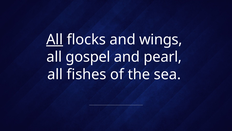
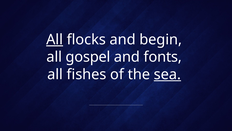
wings: wings -> begin (161, 39)
pearl: pearl -> fonts (163, 57)
sea underline: none -> present (167, 74)
